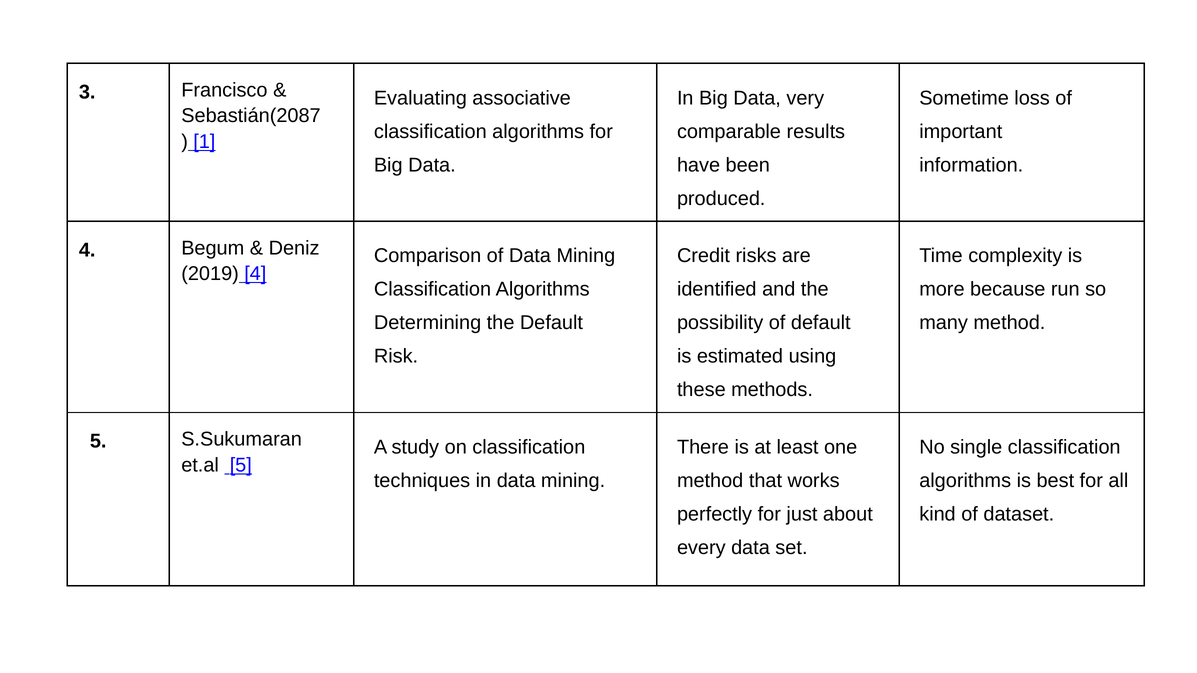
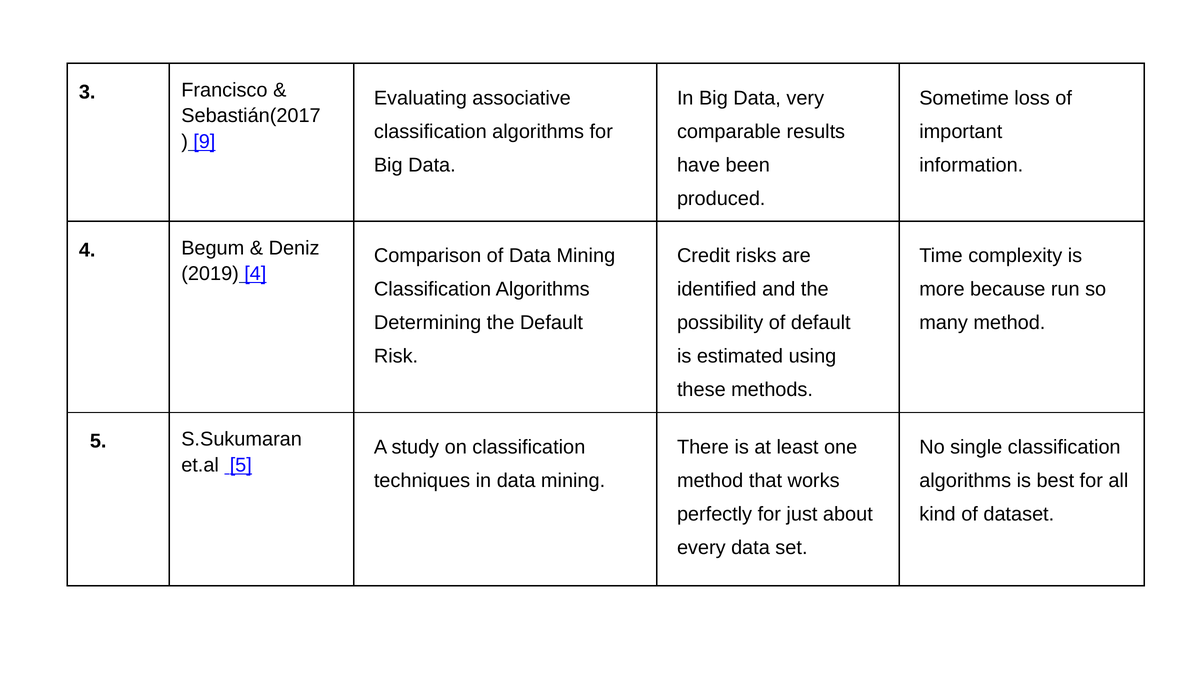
Sebastián(2087: Sebastián(2087 -> Sebastián(2017 (251, 116)
1: 1 -> 9 (204, 142)
